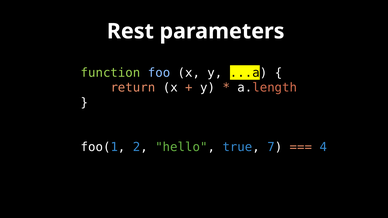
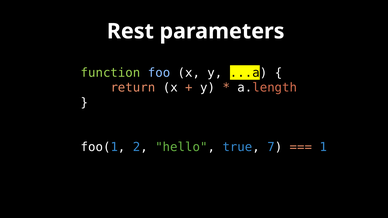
4: 4 -> 1 (323, 147)
